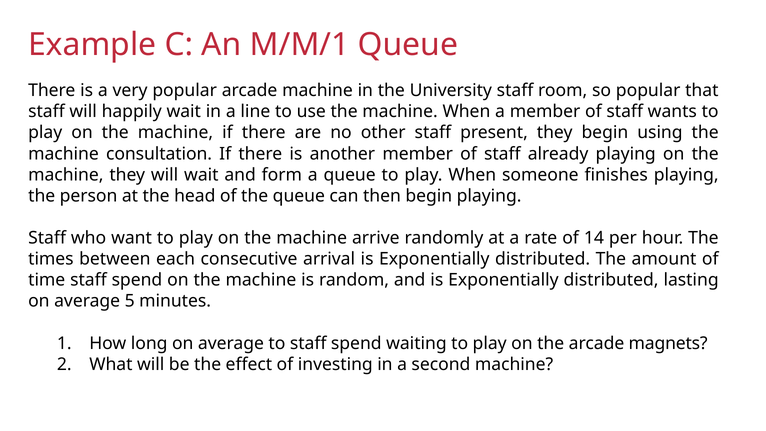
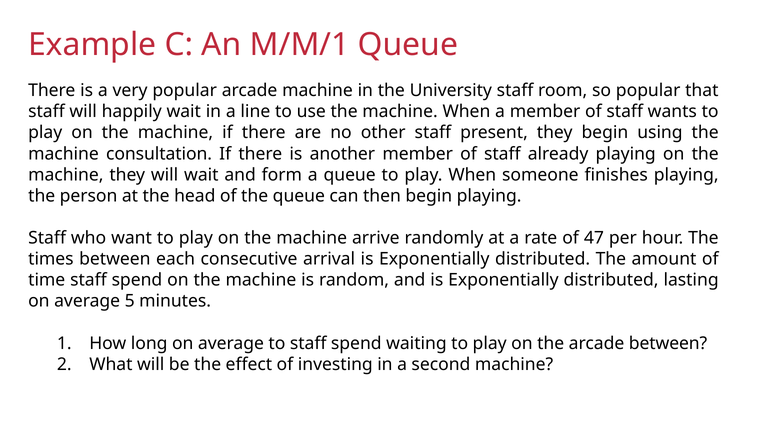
14: 14 -> 47 (594, 238)
arcade magnets: magnets -> between (668, 343)
